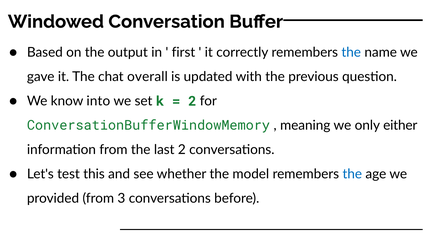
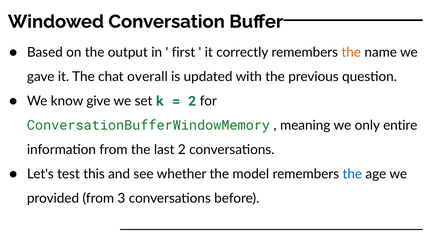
the colour: blue -> orange (351, 53)
into: into -> give (98, 101)
either: either -> entire (400, 126)
